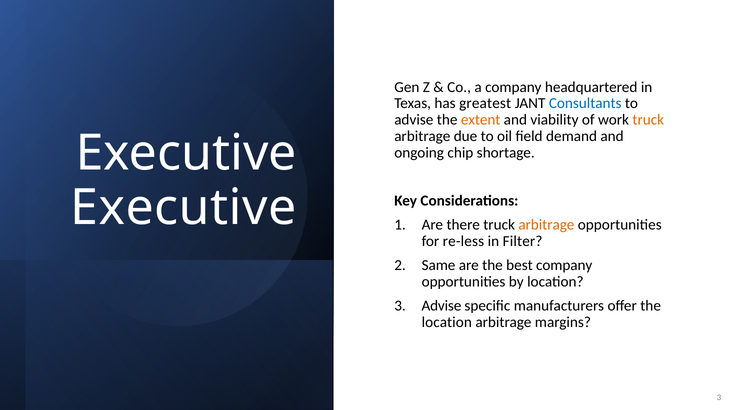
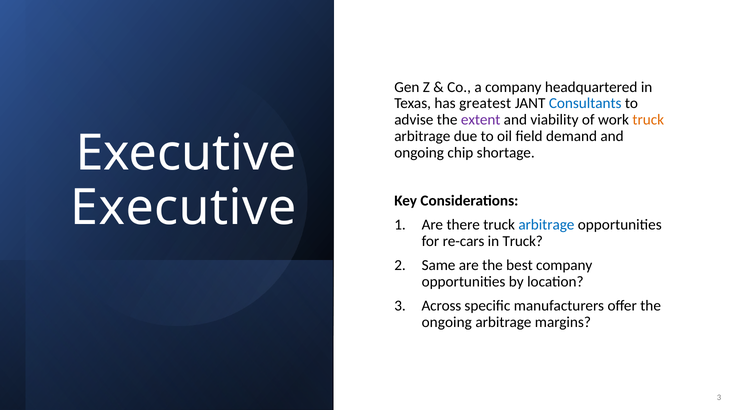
extent colour: orange -> purple (481, 120)
arbitrage colour: orange -> blue (546, 225)
re-less: re-less -> re-cars (464, 241)
in Filter: Filter -> Truck (523, 241)
3 Advise: Advise -> Across (441, 306)
location: location -> ongoing (447, 322)
